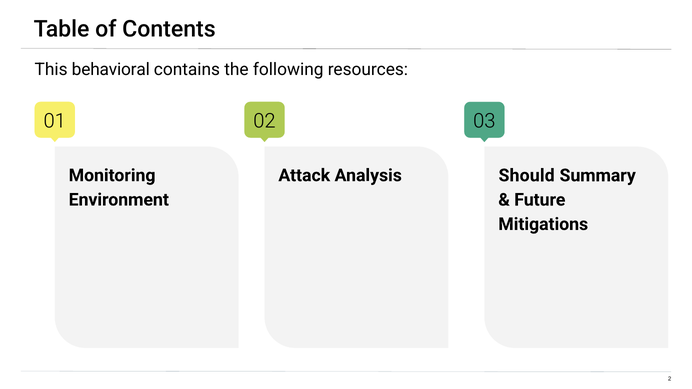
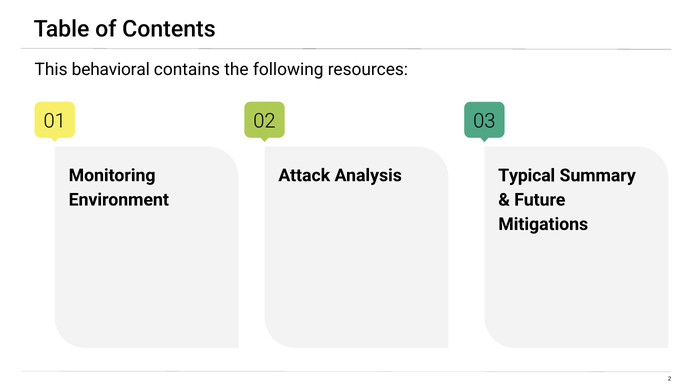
Should: Should -> Typical (527, 176)
